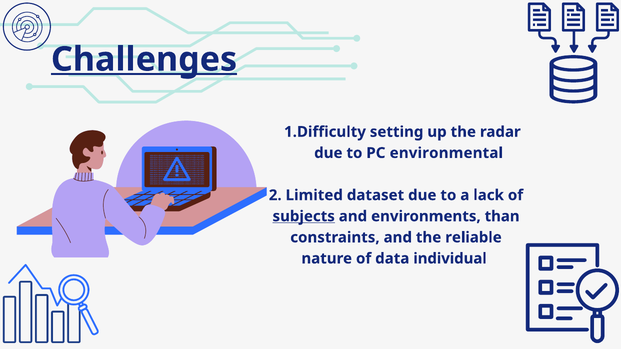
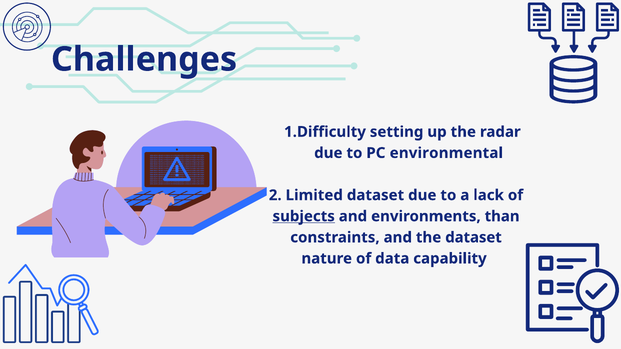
Challenges underline: present -> none (144, 59)
the reliable: reliable -> dataset (474, 238)
individual: individual -> capability (450, 259)
